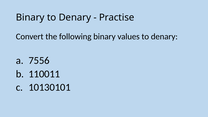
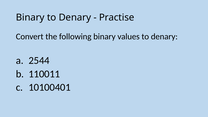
7556: 7556 -> 2544 (39, 61)
10130101: 10130101 -> 10100401 (50, 87)
